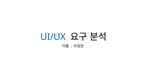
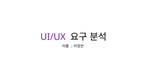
UI/UX colour: blue -> purple (53, 37)
